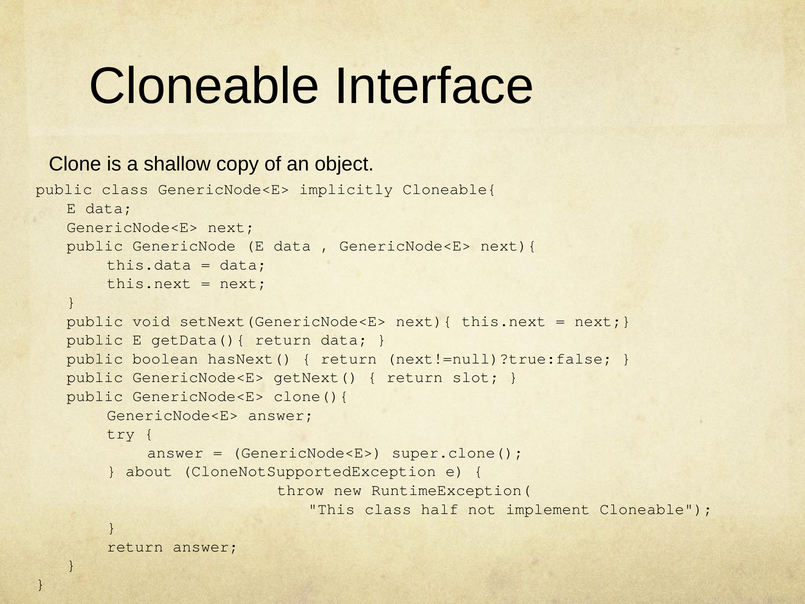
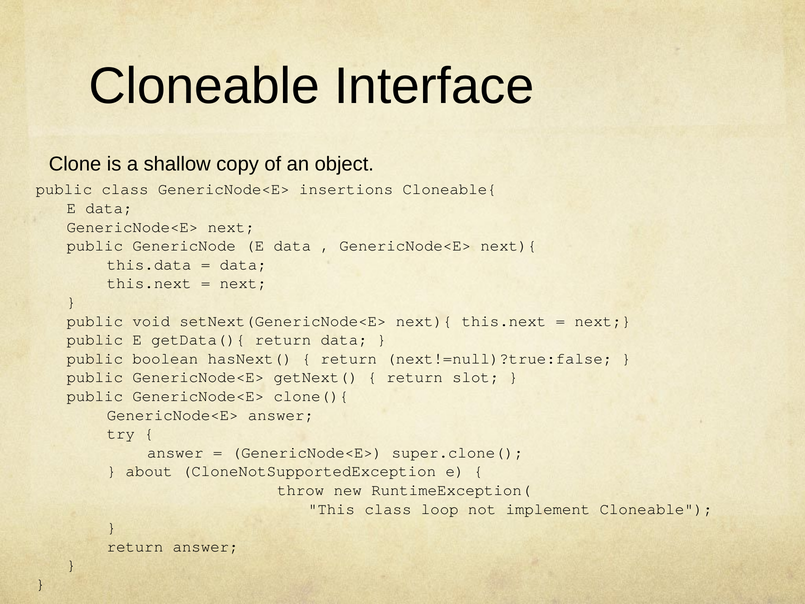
implicitly: implicitly -> insertions (346, 189)
half: half -> loop (440, 509)
